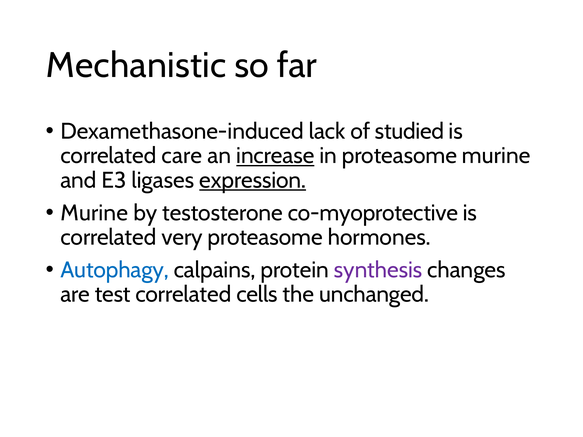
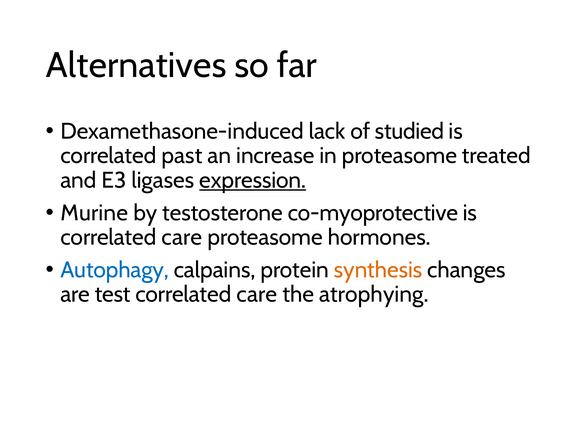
Mechanistic: Mechanistic -> Alternatives (136, 65)
care: care -> past (182, 156)
increase underline: present -> none (275, 156)
proteasome murine: murine -> treated (496, 156)
very: very -> care (182, 237)
synthesis colour: purple -> orange (378, 270)
cells: cells -> care (257, 295)
unchanged: unchanged -> atrophying (374, 295)
